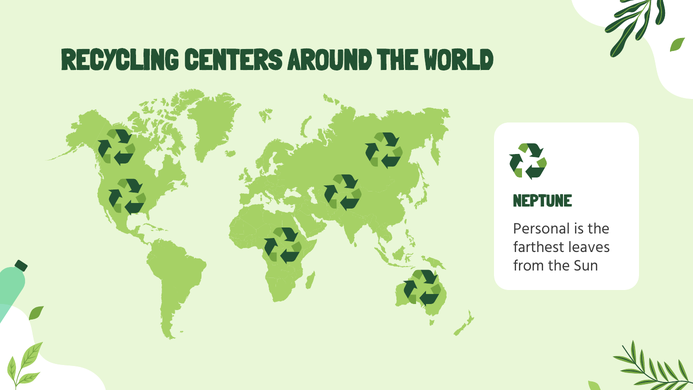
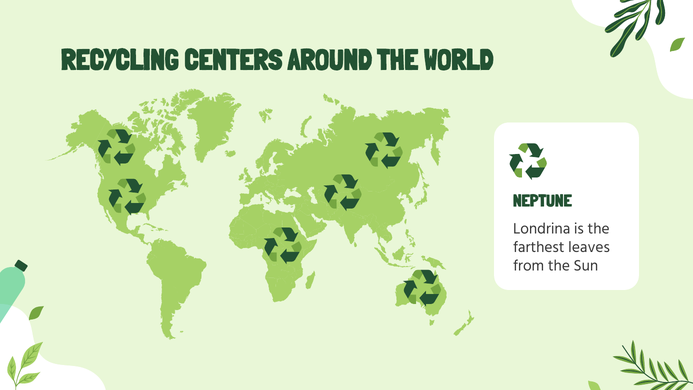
Personal: Personal -> Londrina (542, 228)
